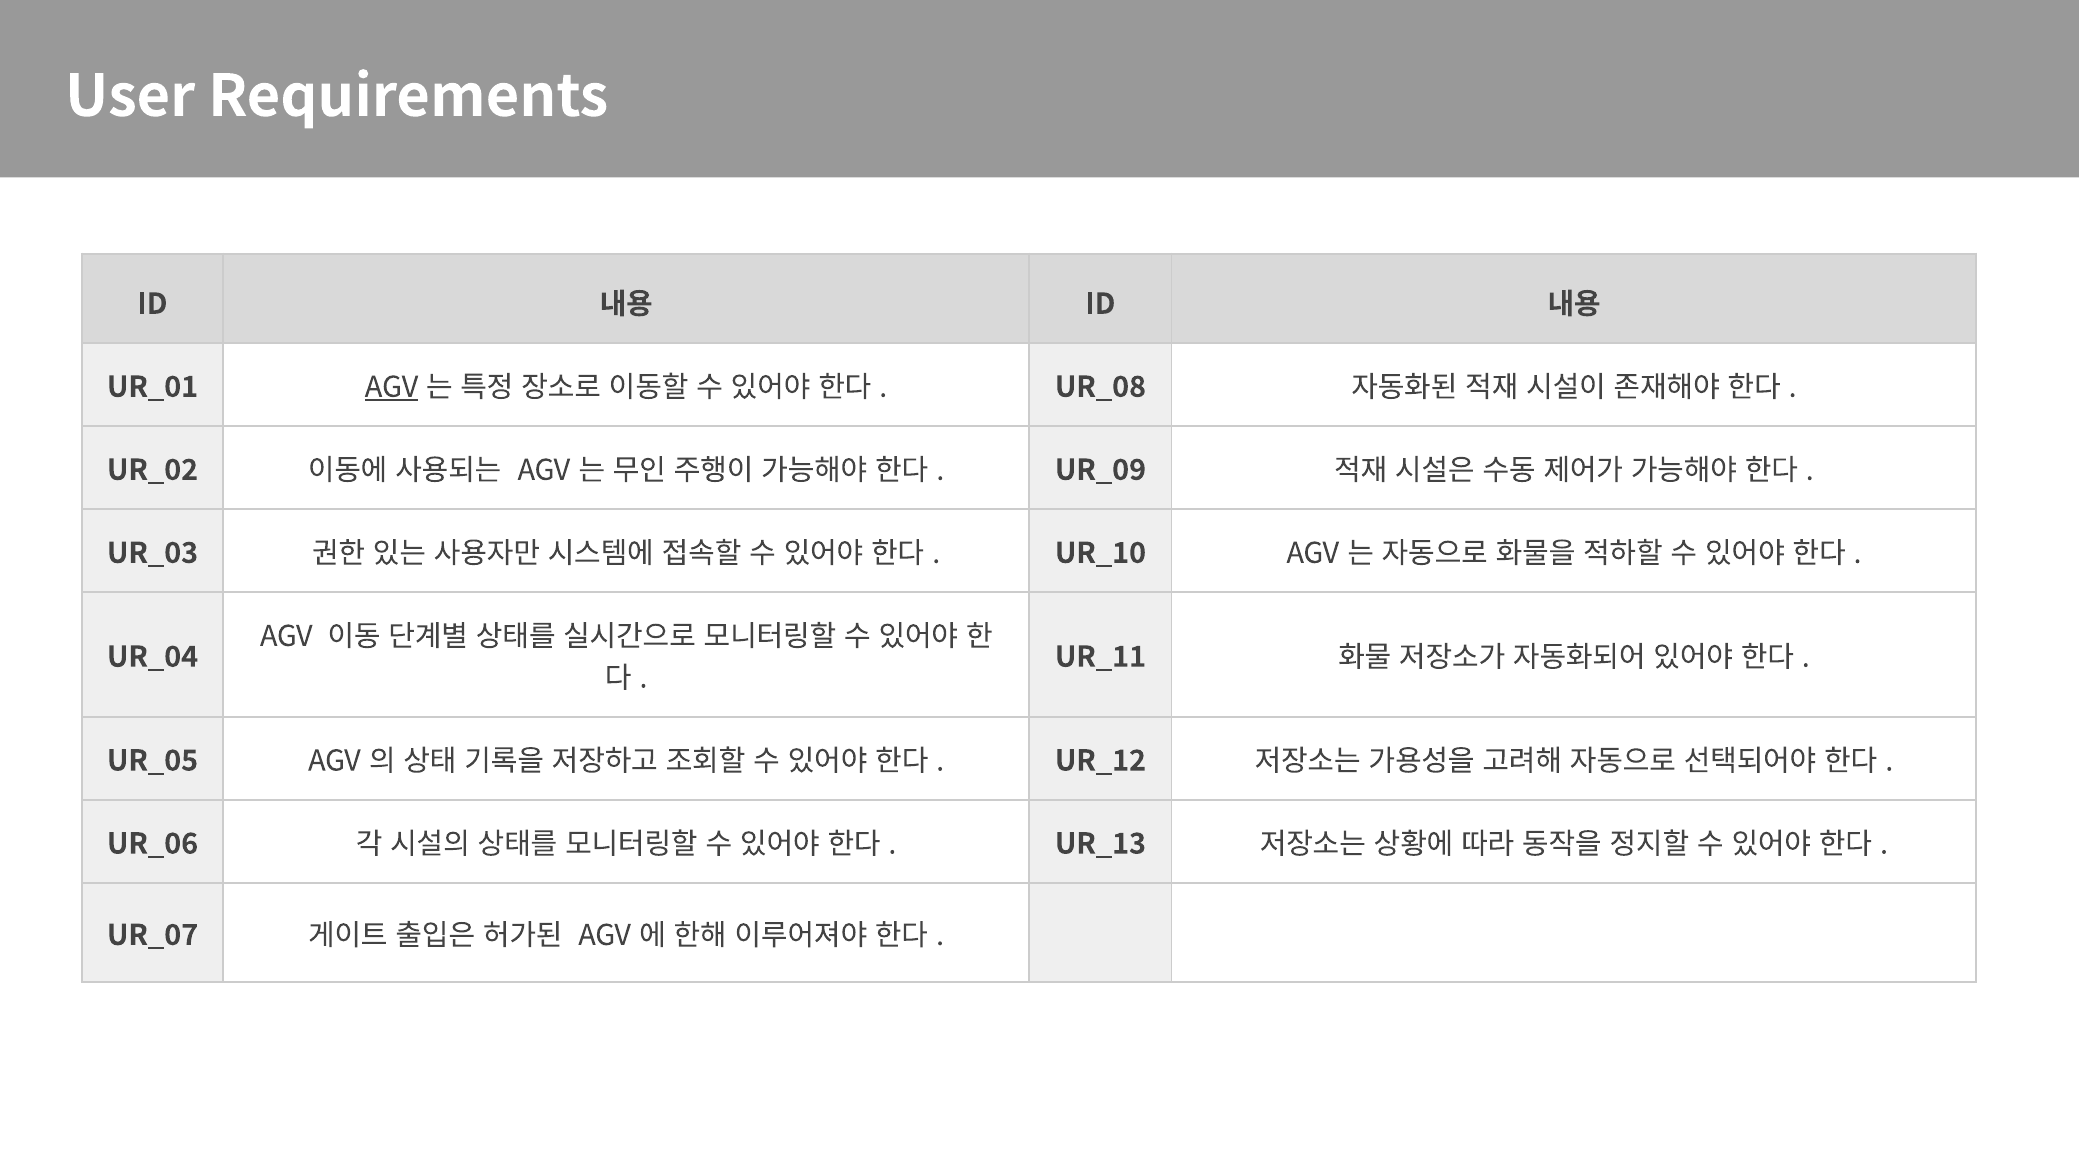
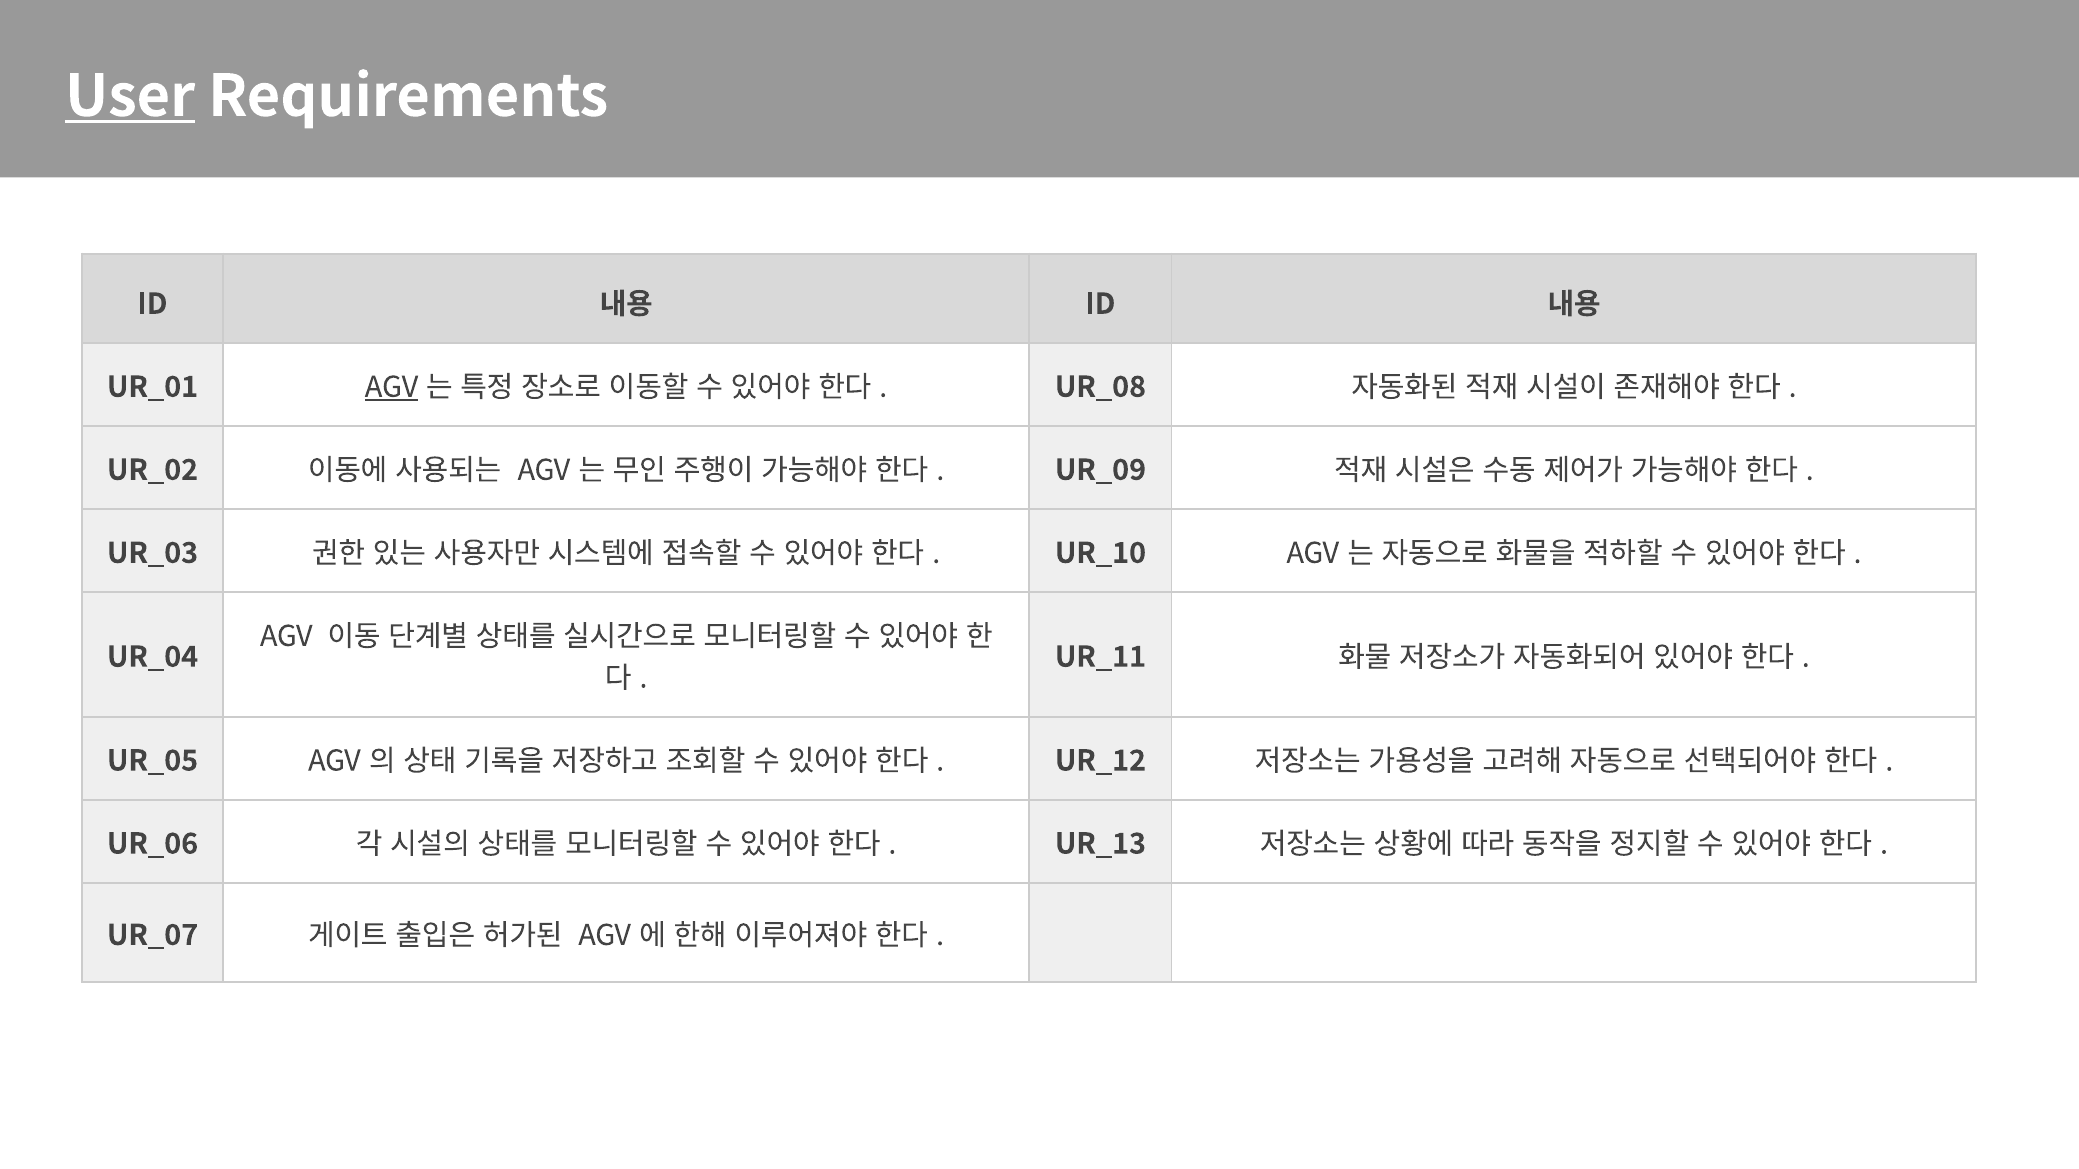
User underline: none -> present (130, 97)
